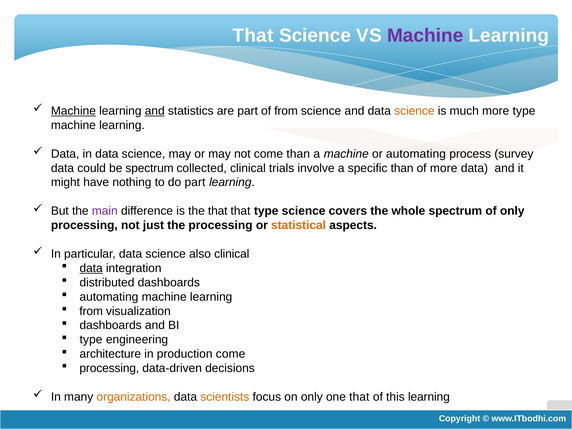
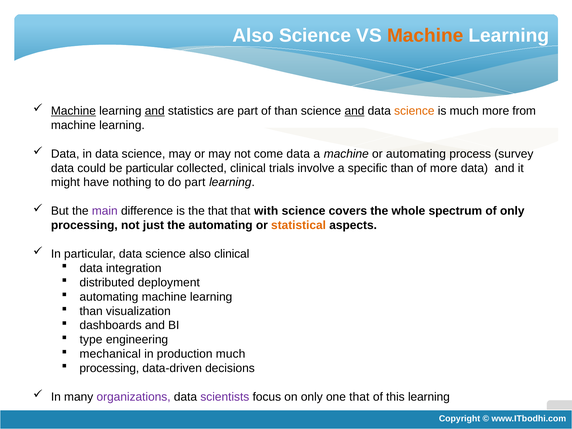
That: That -> Also (253, 36)
Machine colour: purple -> orange (425, 36)
of from: from -> than (286, 111)
and underline: none -> present (354, 111)
more type: type -> from (524, 111)
come than: than -> data (298, 154)
be spectrum: spectrum -> particular (150, 168)
that type: type -> with (266, 211)
the processing: processing -> automating (221, 225)
data underline: present -> none (91, 268)
distributed dashboards: dashboards -> deployment (169, 282)
from: from -> than (91, 311)
architecture: architecture -> mechanical (110, 354)
production come: come -> much (231, 354)
organizations colour: orange -> purple (134, 397)
scientists colour: orange -> purple (225, 397)
